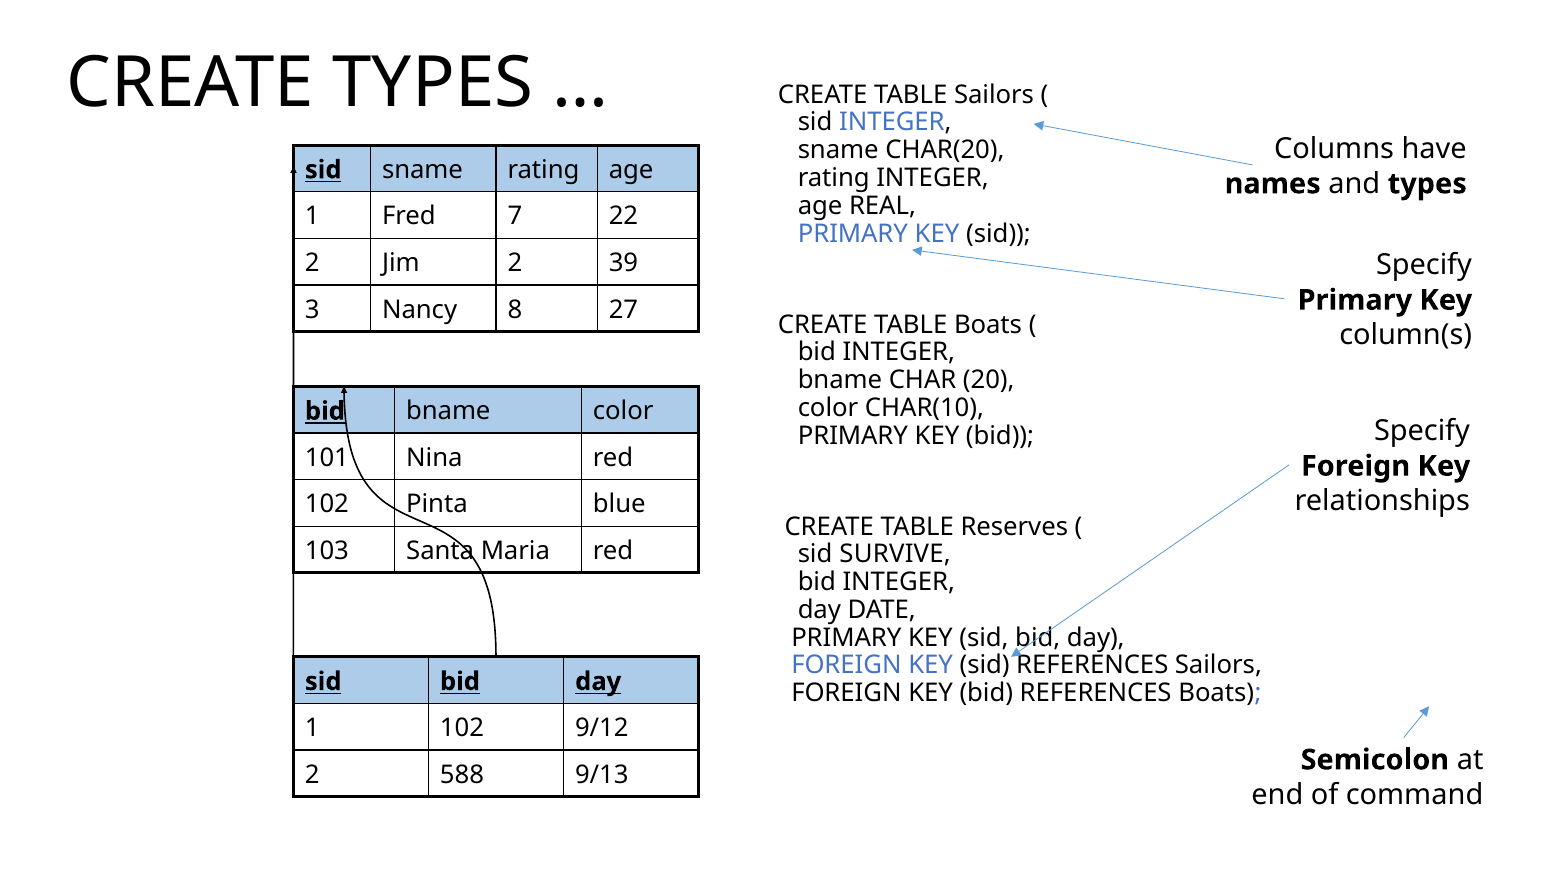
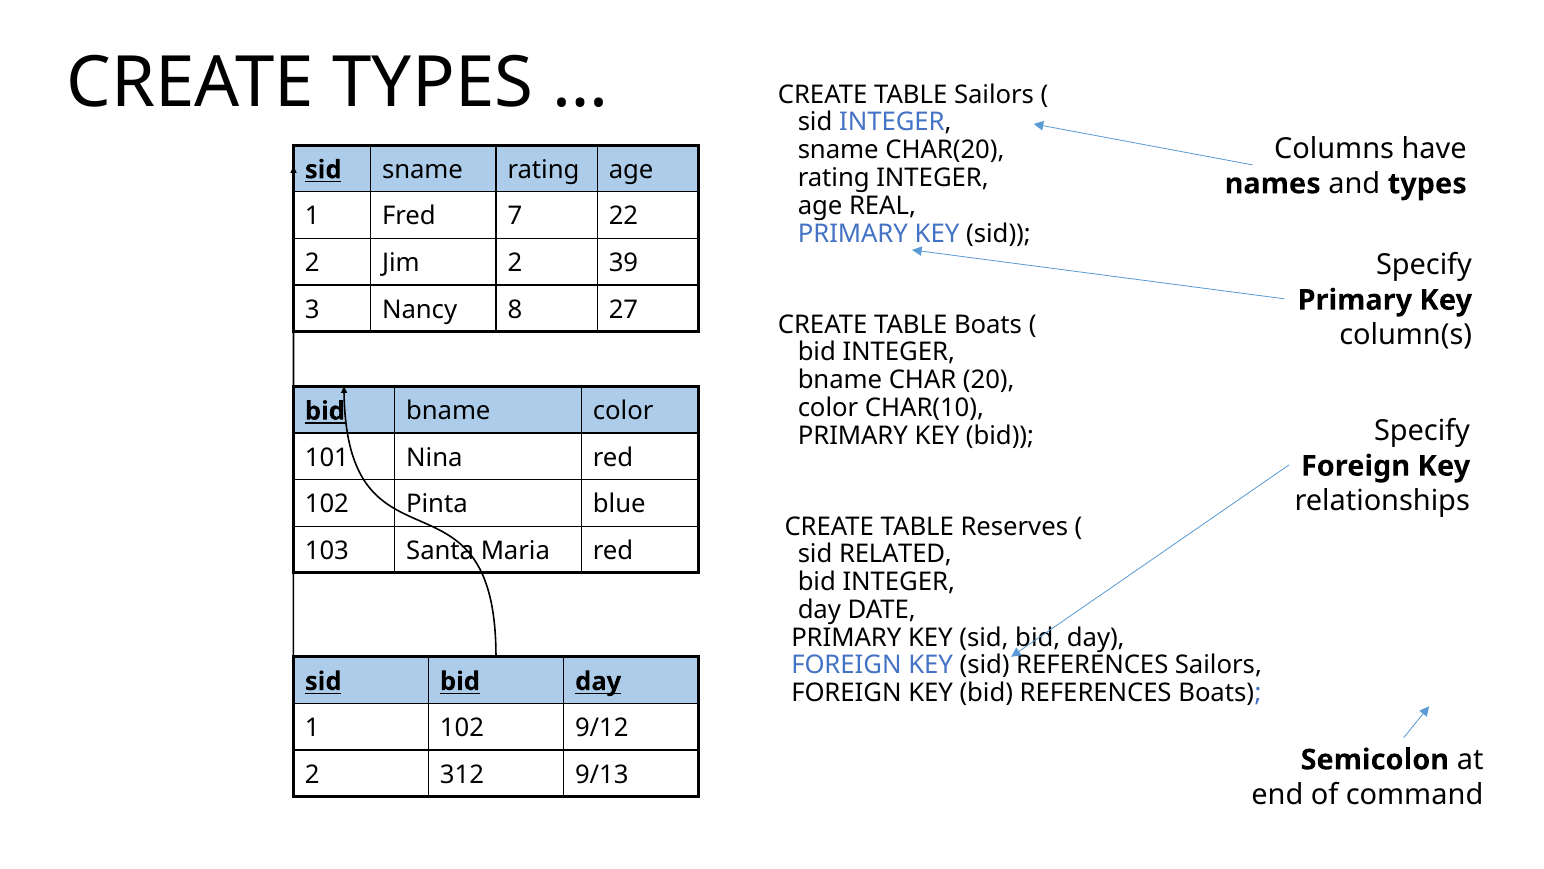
SURVIVE: SURVIVE -> RELATED (895, 554)
588: 588 -> 312 (462, 774)
